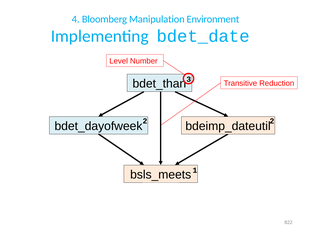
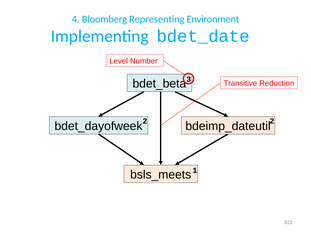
Manipulation: Manipulation -> Representing (157, 19)
bdet_than: bdet_than -> bdet_beta (159, 84)
